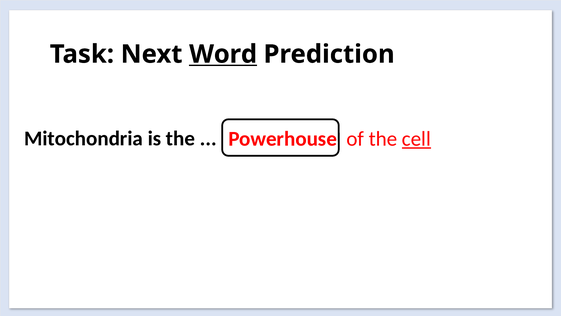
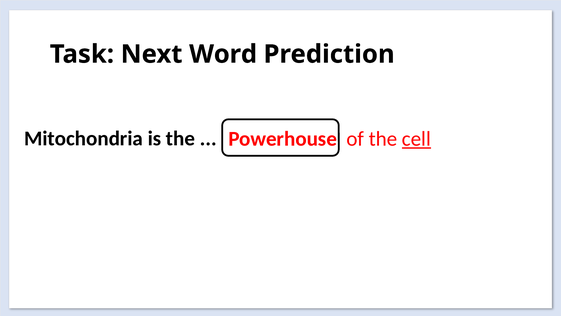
Word underline: present -> none (223, 54)
